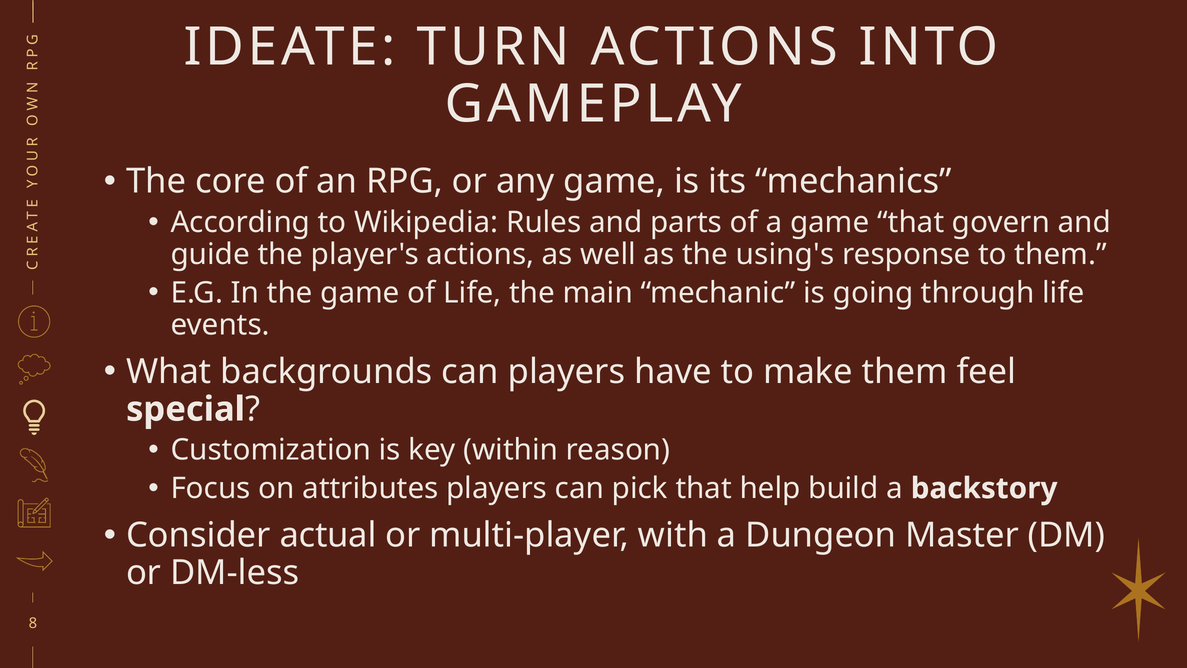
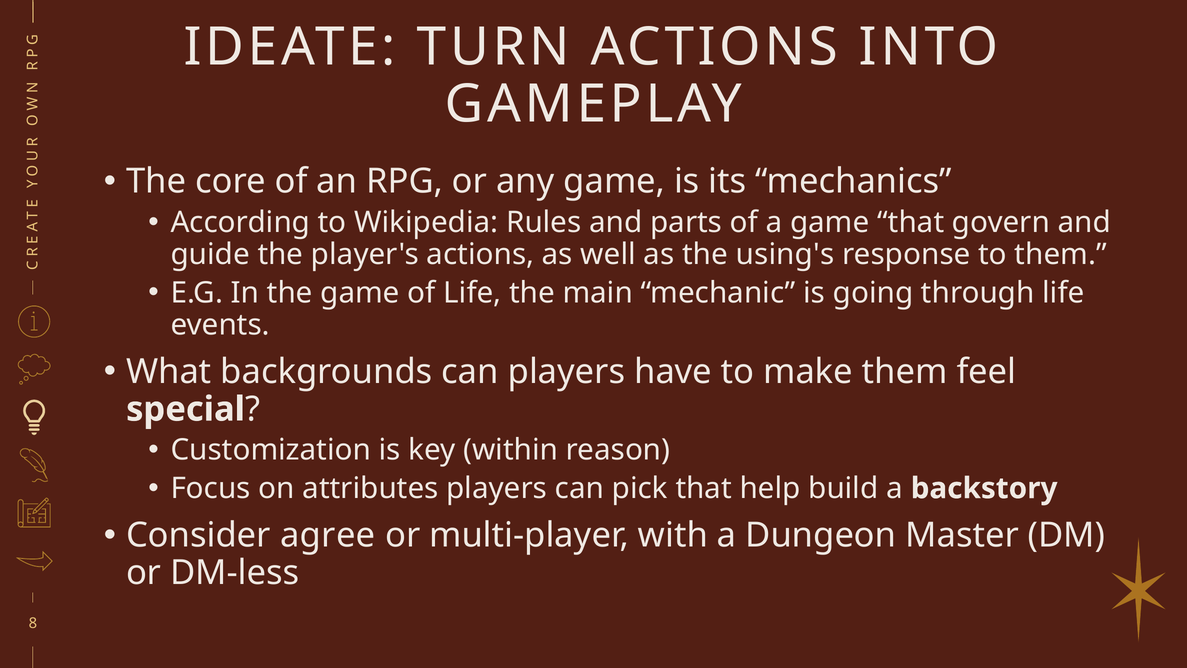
actual: actual -> agree (328, 535)
